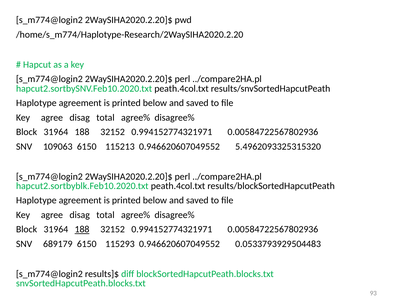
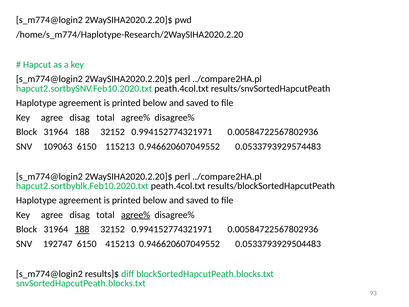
5.4962093325315320: 5.4962093325315320 -> 0.0533793929574483 (278, 146)
agree% underline: none -> present (136, 215)
689179: 689179 -> 192747 (58, 244)
115293: 115293 -> 415213 (120, 244)
